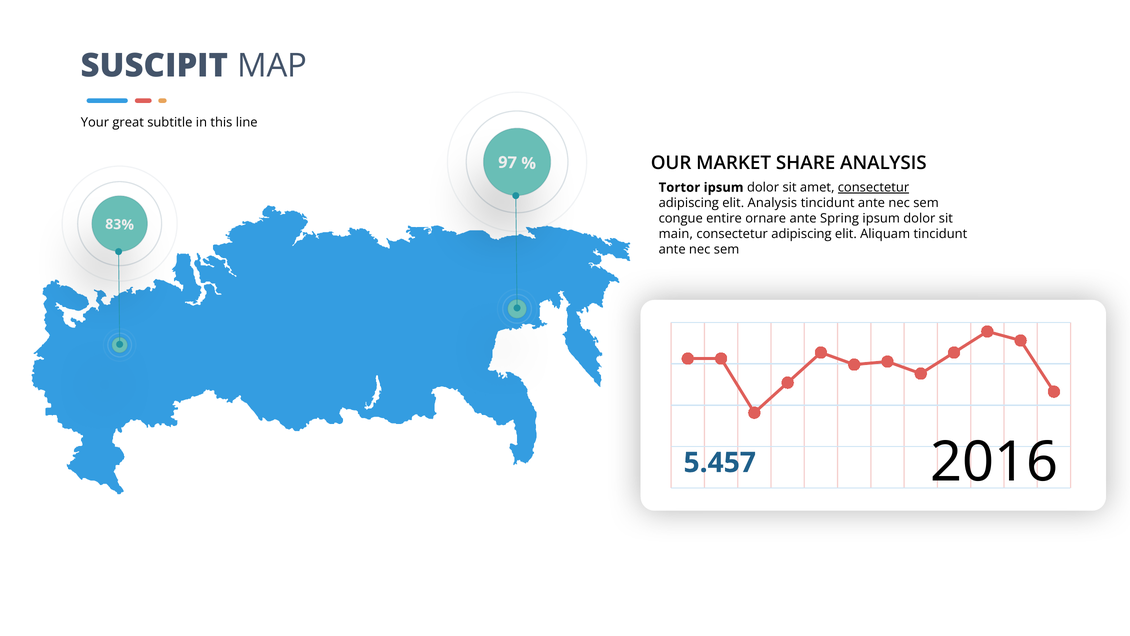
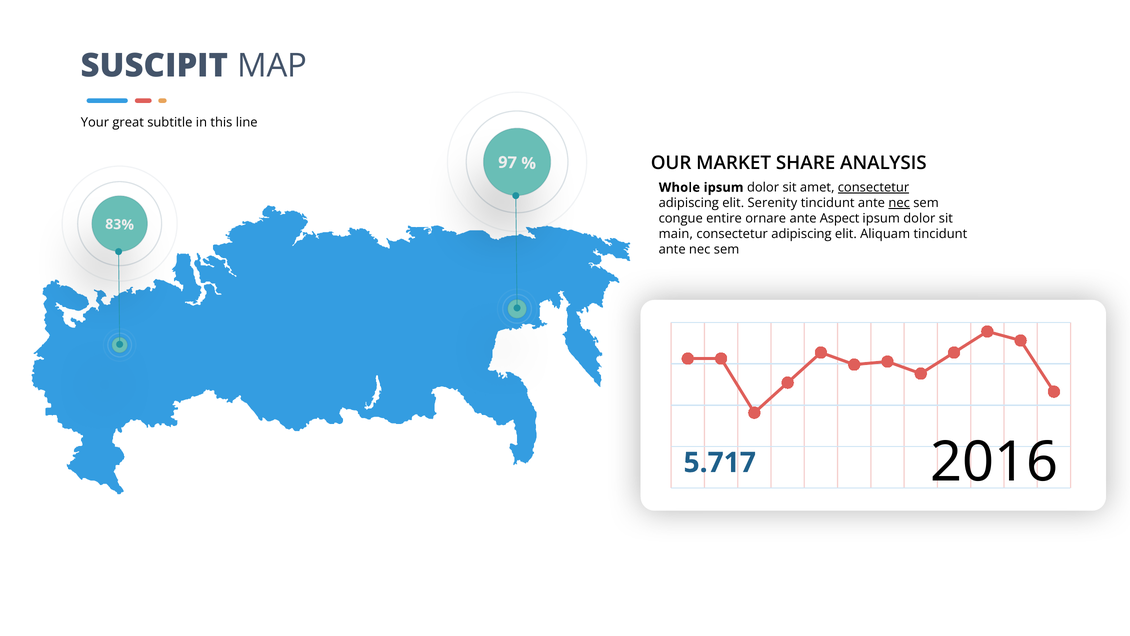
Tortor: Tortor -> Whole (679, 187)
elit Analysis: Analysis -> Serenity (772, 203)
nec underline: none -> present (899, 203)
Spring: Spring -> Aspect (840, 218)
5.457: 5.457 -> 5.717 (720, 462)
